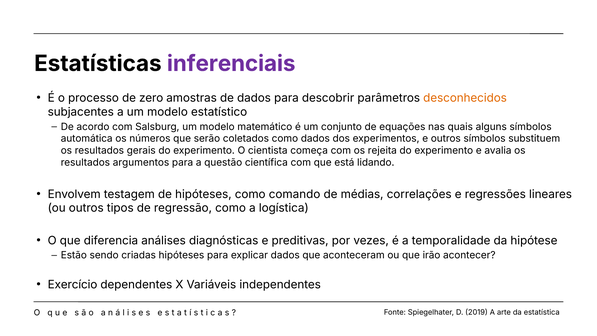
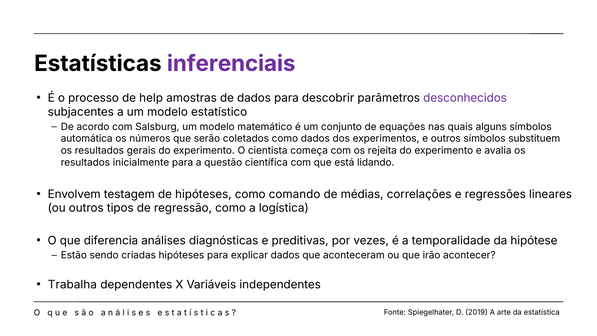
zero: zero -> help (151, 98)
desconhecidos colour: orange -> purple (465, 98)
argumentos: argumentos -> inicialmente (141, 162)
Exercício: Exercício -> Trabalha (72, 285)
